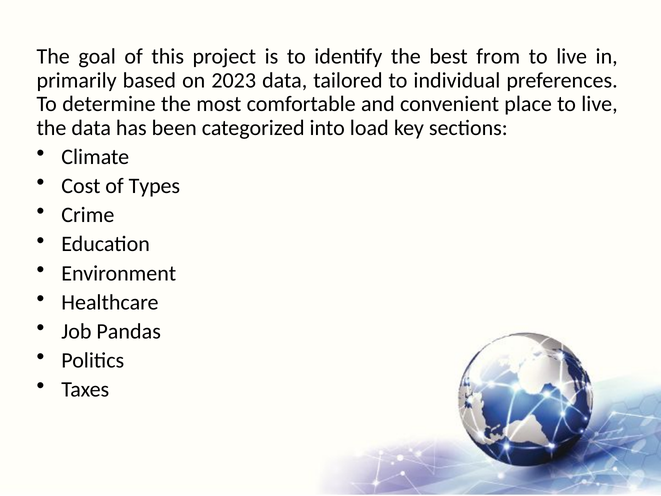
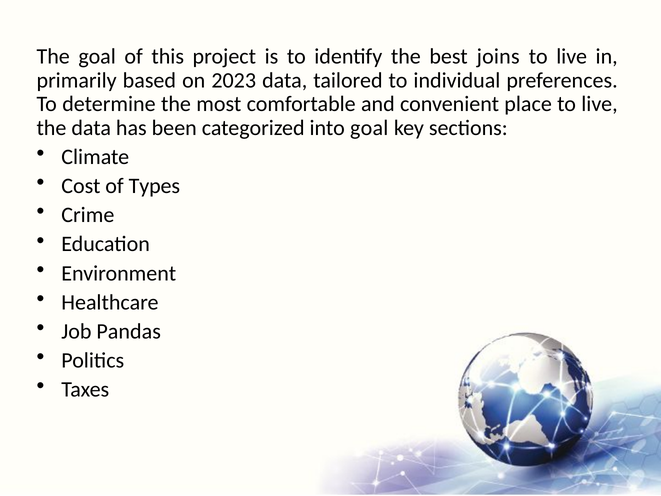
from: from -> joins (498, 56)
into load: load -> goal (369, 128)
